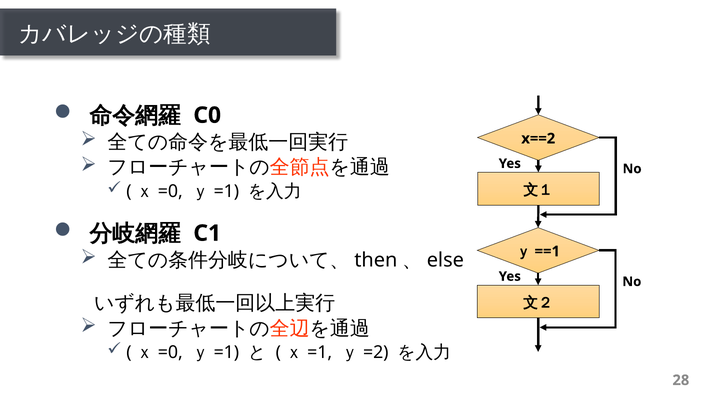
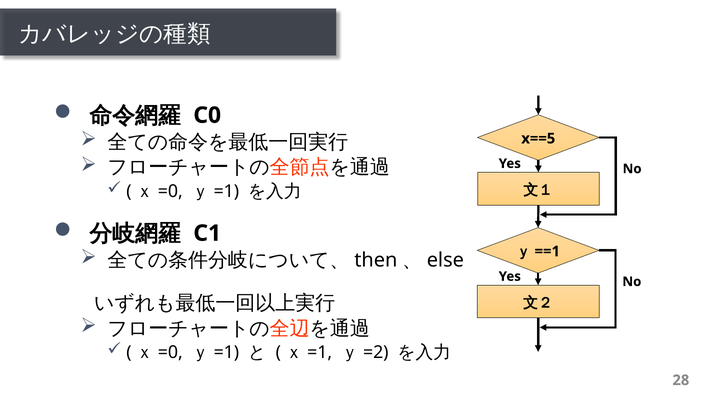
x==2: x==2 -> x==5 (538, 138)
